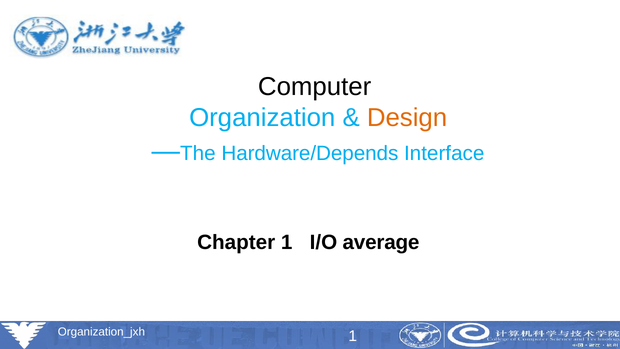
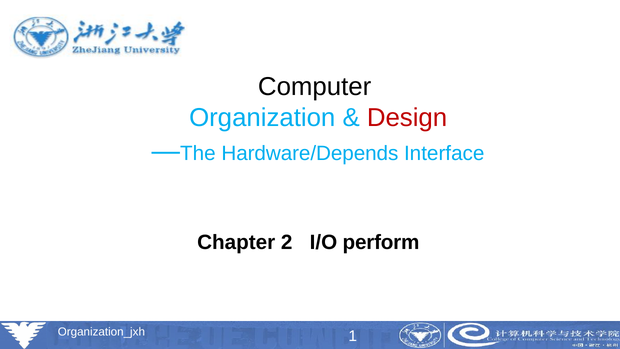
Design colour: orange -> red (407, 118)
Chapter 1: 1 -> 2 (287, 242)
average: average -> perform (381, 242)
